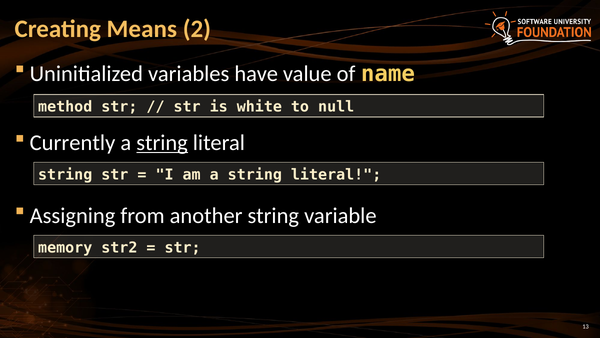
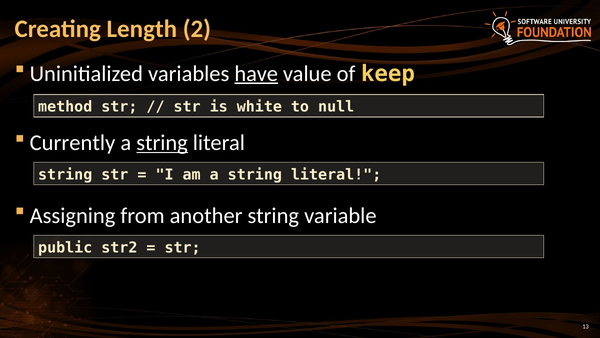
Means: Means -> Length (142, 29)
have underline: none -> present (256, 74)
name: name -> keep (388, 74)
memory: memory -> public (65, 247)
